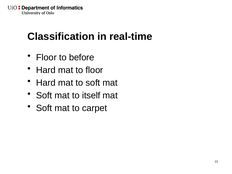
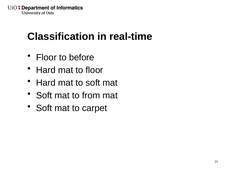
itself: itself -> from (91, 95)
